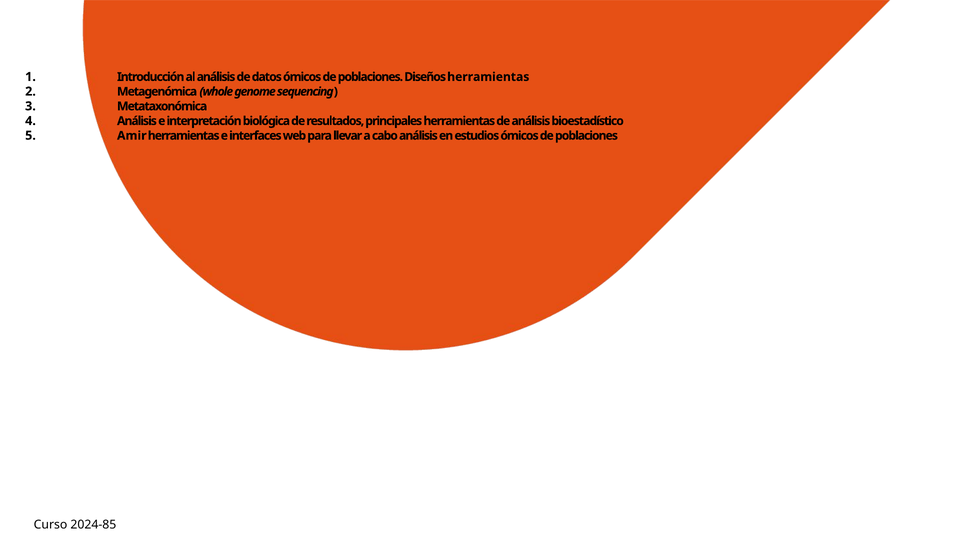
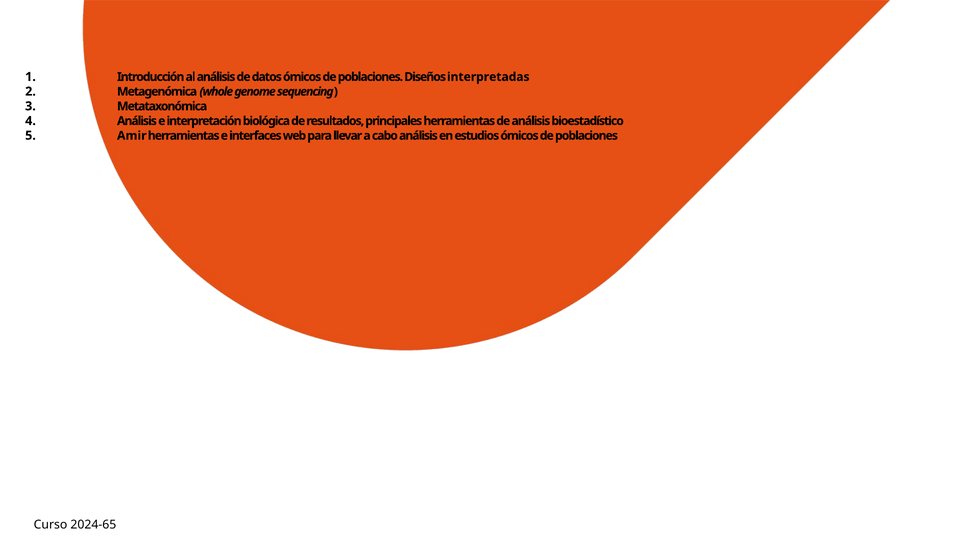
Diseños herramientas: herramientas -> interpretadas (488, 77)
2024-85: 2024-85 -> 2024-65 (93, 525)
